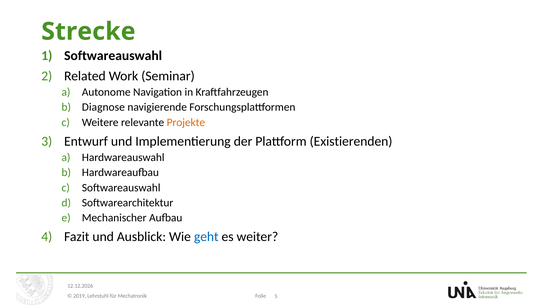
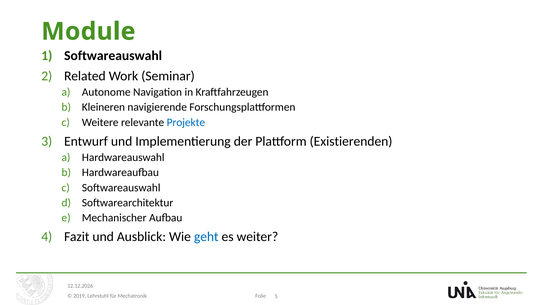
Strecke: Strecke -> Module (88, 31)
Diagnose: Diagnose -> Kleineren (103, 107)
Projekte colour: orange -> blue (186, 122)
